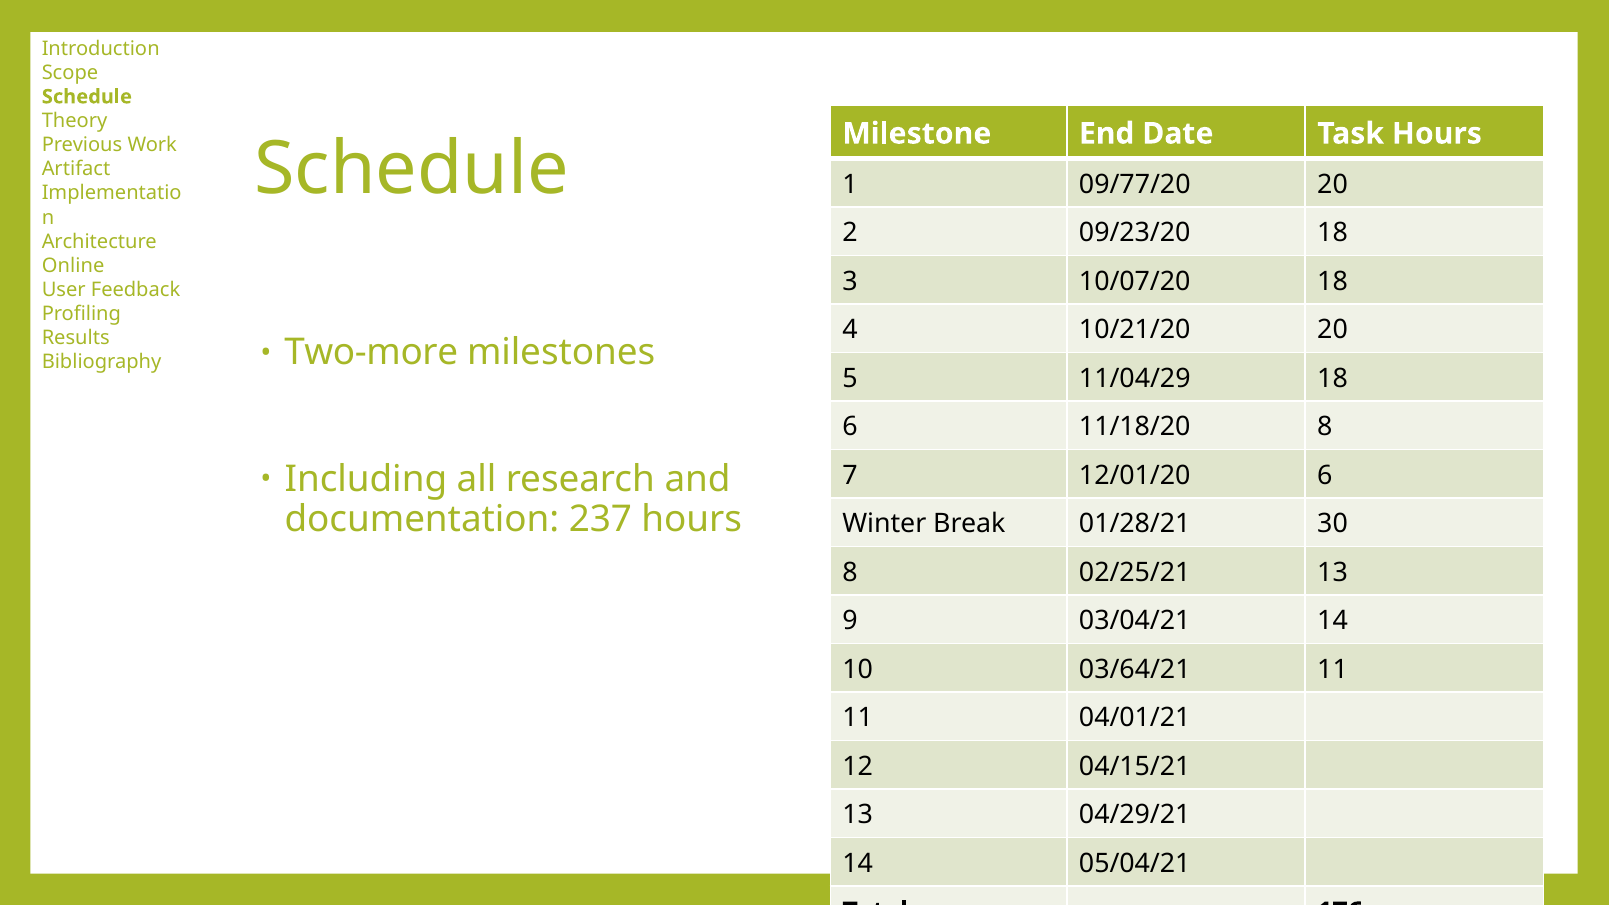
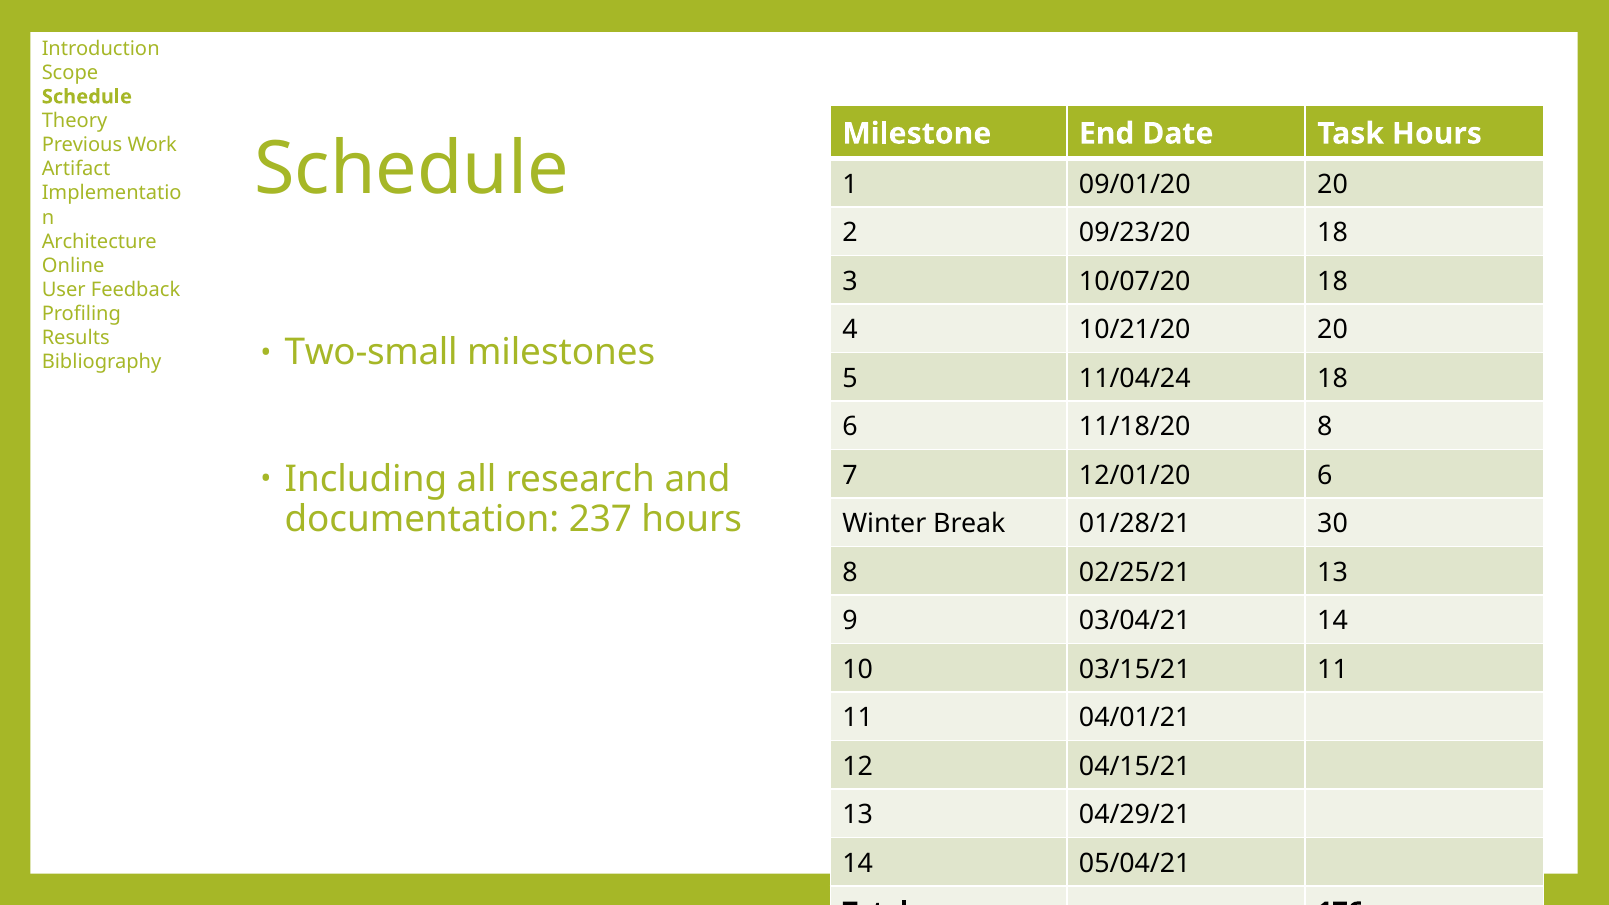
09/77/20: 09/77/20 -> 09/01/20 (1135, 184)
Two-more: Two-more -> Two-small (371, 353)
11/04/29: 11/04/29 -> 11/04/24 (1135, 378)
03/64/21: 03/64/21 -> 03/15/21 (1135, 669)
